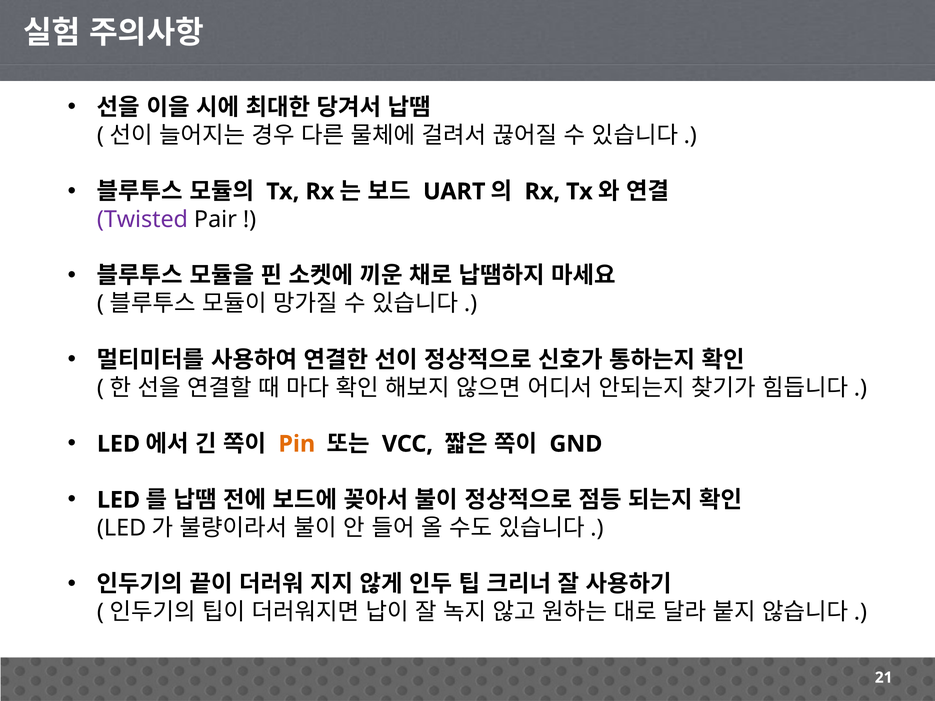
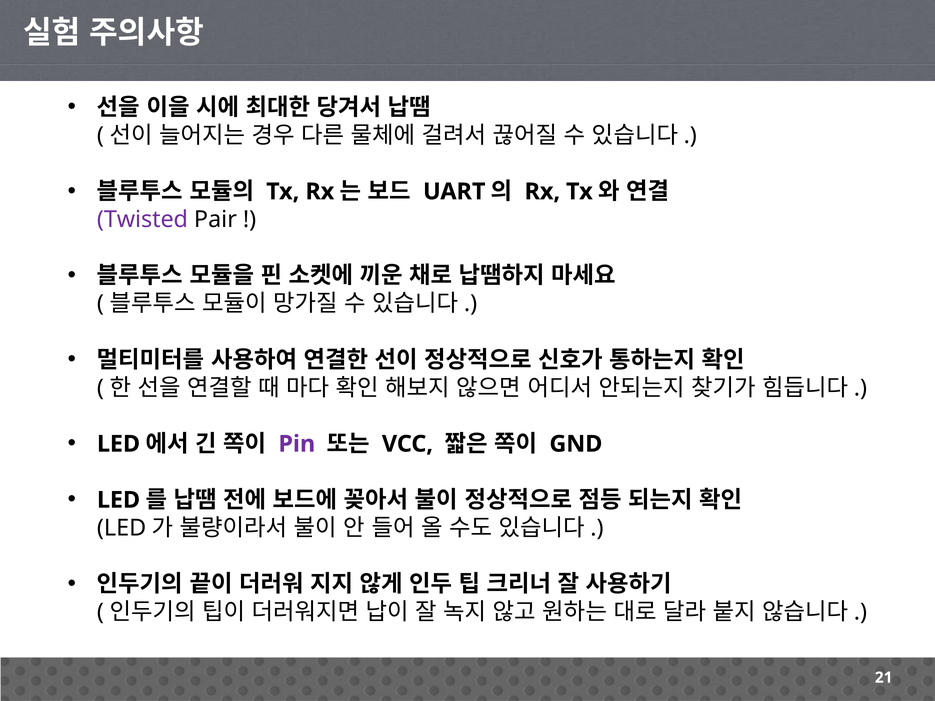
Pin colour: orange -> purple (297, 444)
